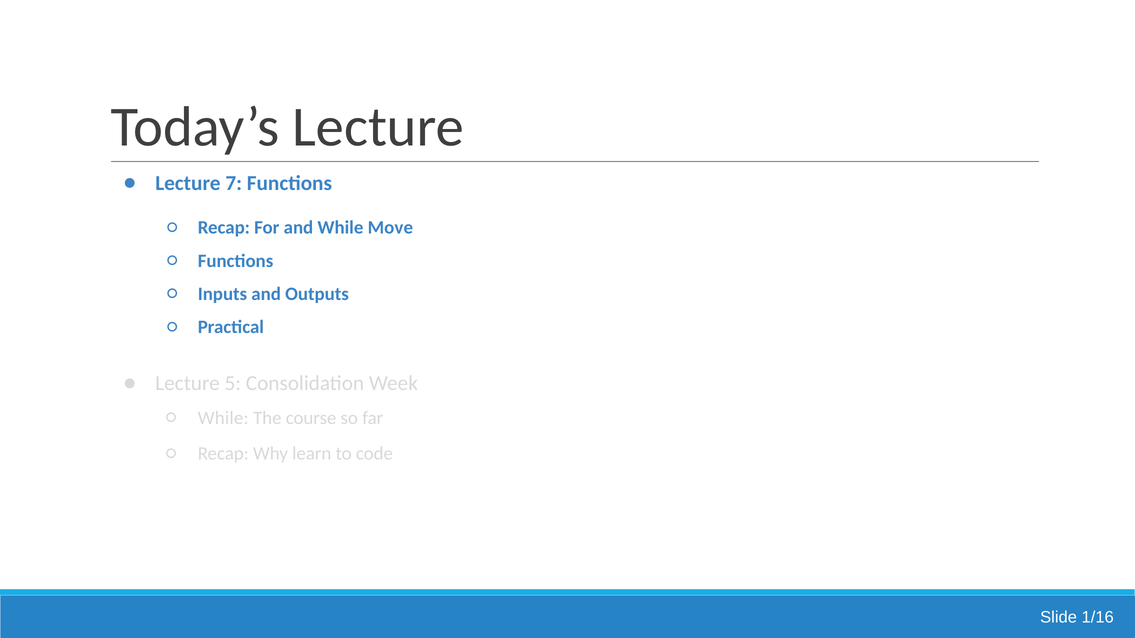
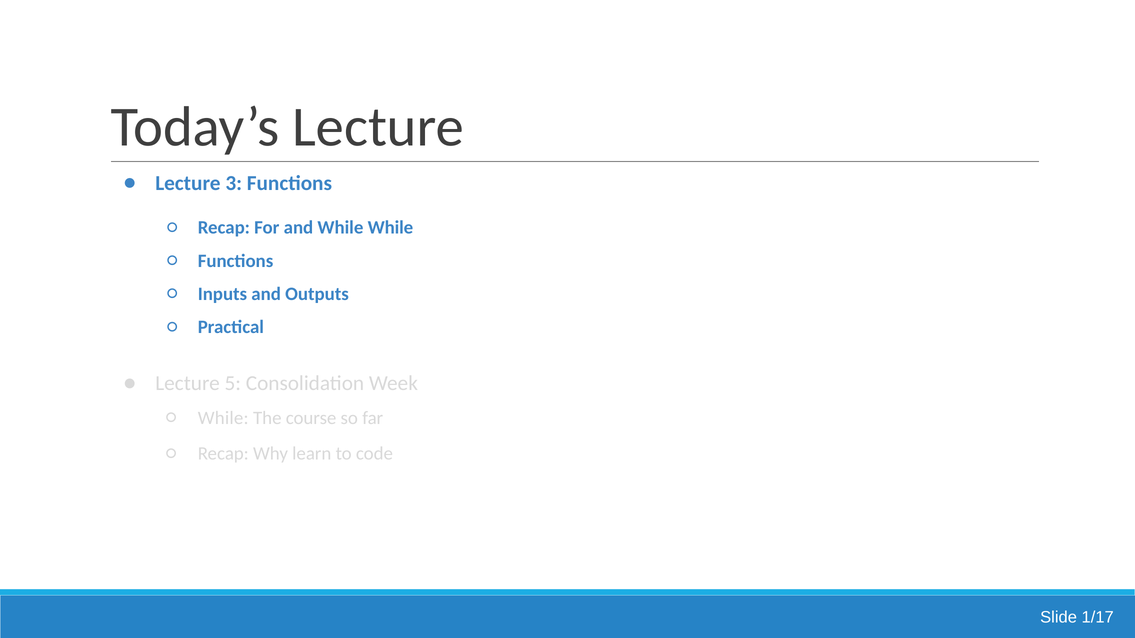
7: 7 -> 3 (234, 183)
While Move: Move -> While (390, 228)
1/16: 1/16 -> 1/17 (1098, 618)
